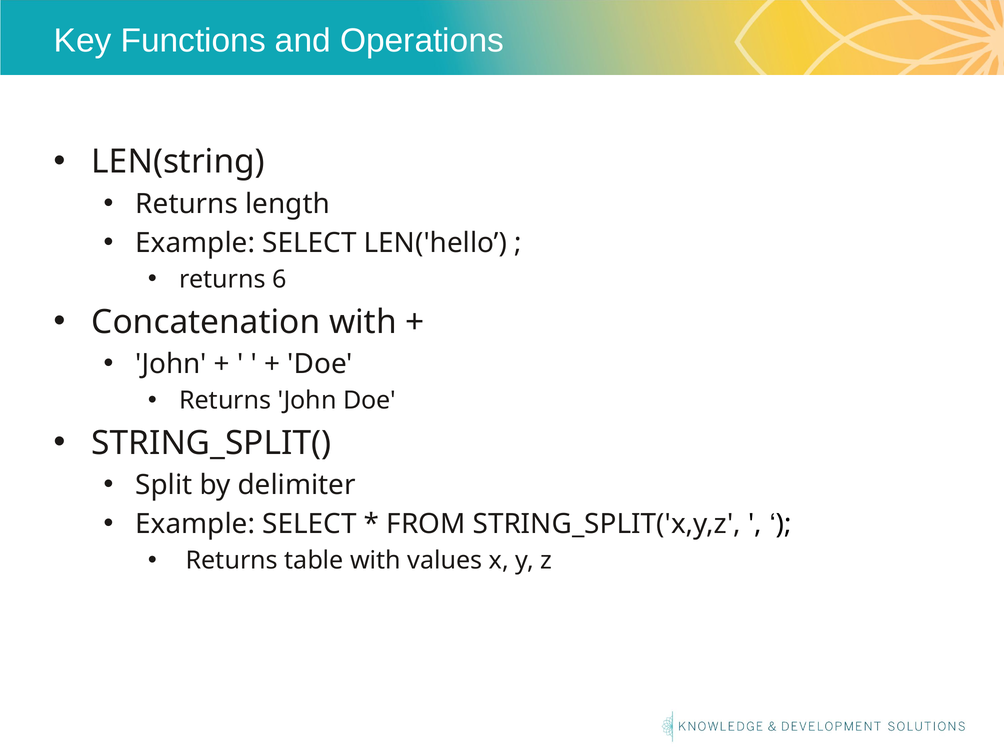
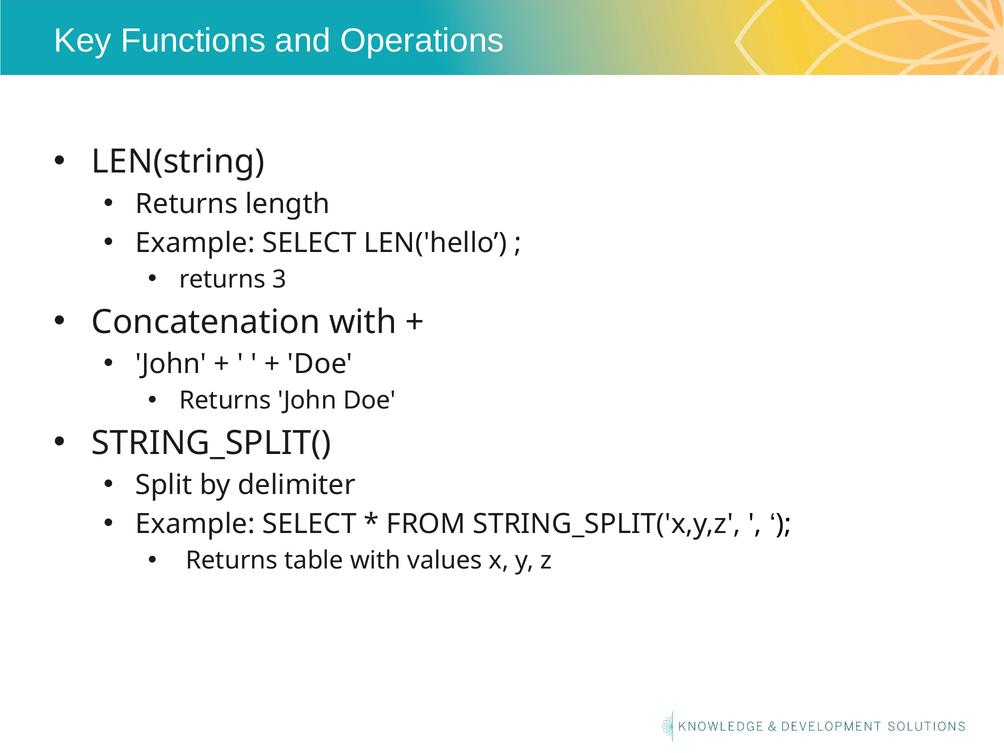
6: 6 -> 3 (279, 280)
